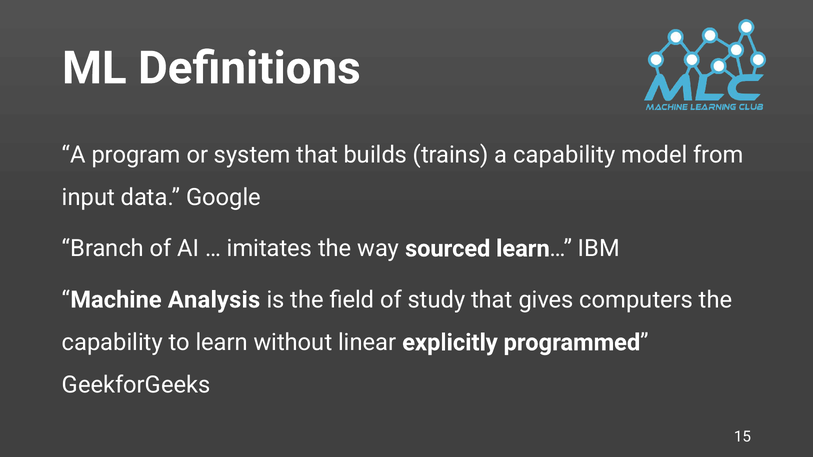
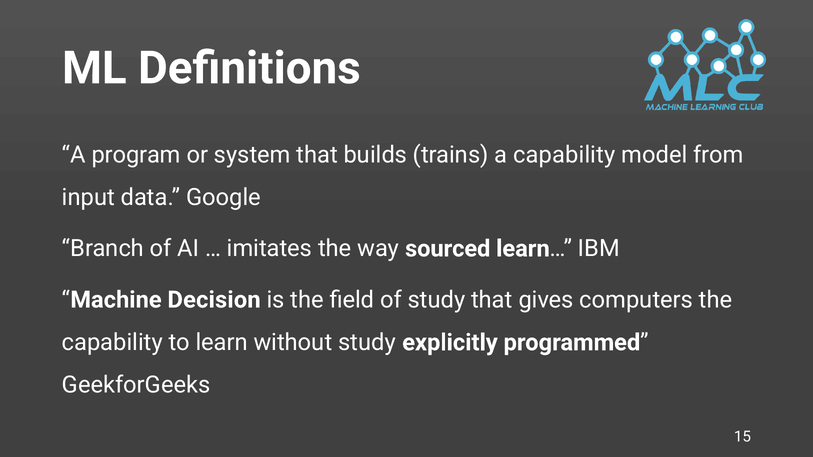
Analysis: Analysis -> Decision (214, 300)
without linear: linear -> study (367, 343)
